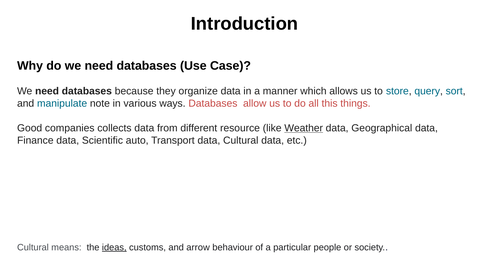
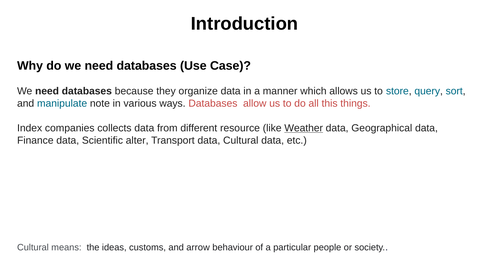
Good: Good -> Index (30, 128)
auto: auto -> alter (137, 140)
ideas underline: present -> none (114, 248)
